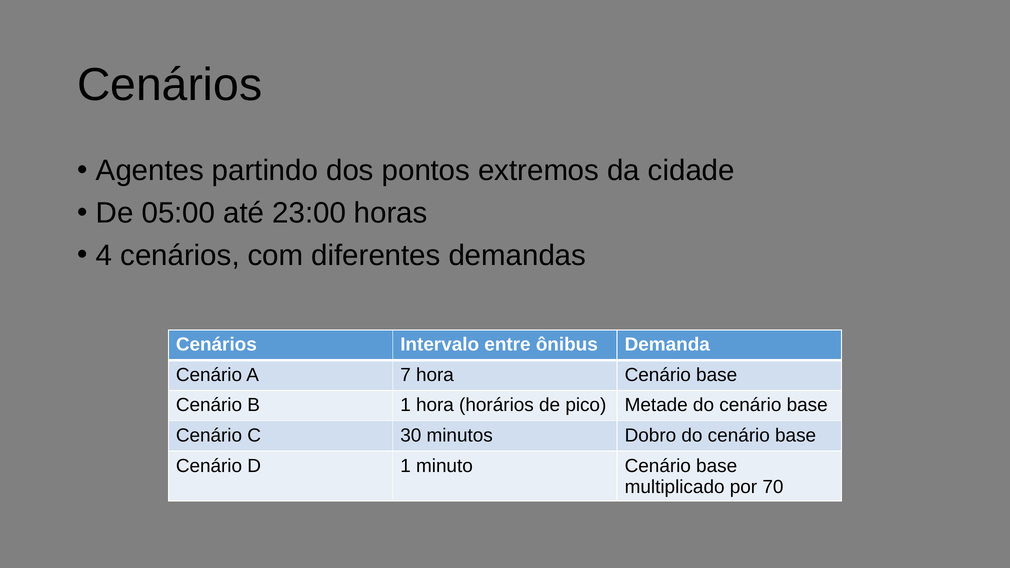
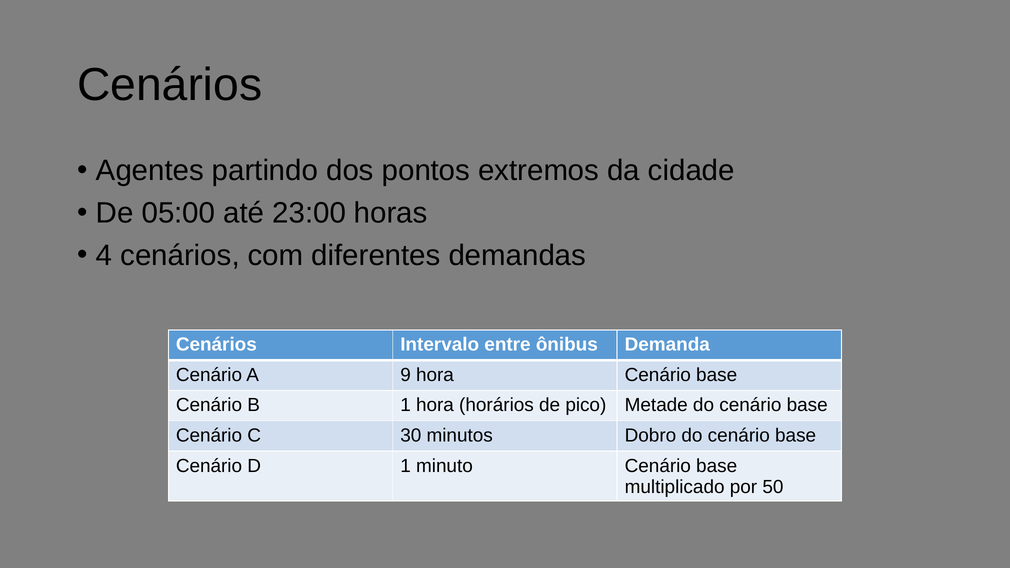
7: 7 -> 9 (406, 375)
70: 70 -> 50 (773, 487)
